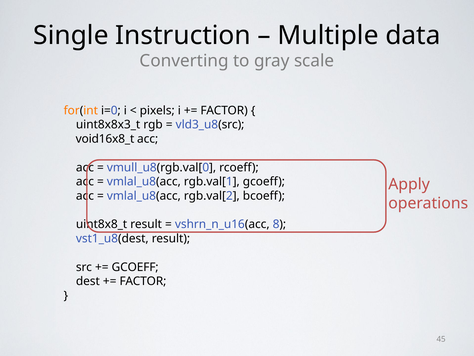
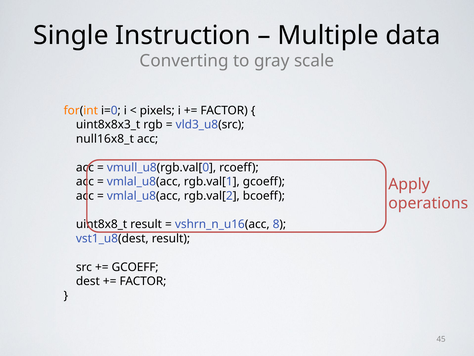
void16x8_t: void16x8_t -> null16x8_t (105, 139)
